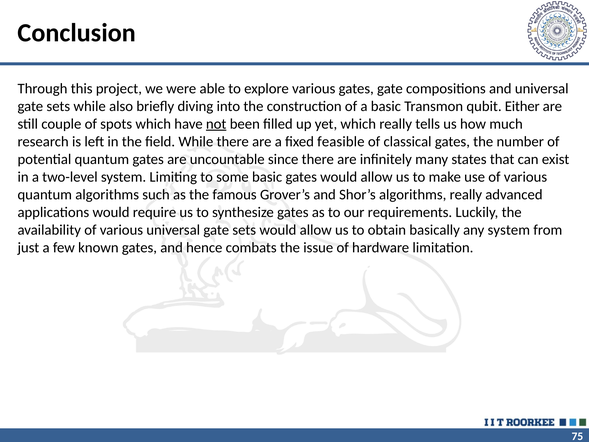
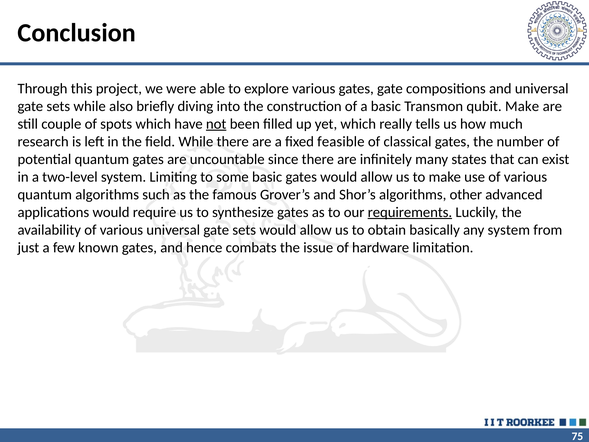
qubit Either: Either -> Make (522, 106)
algorithms really: really -> other (466, 194)
requirements underline: none -> present (410, 212)
